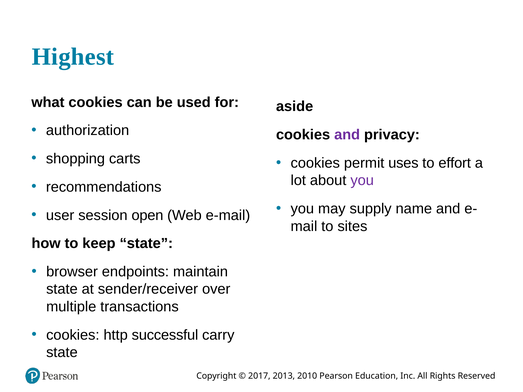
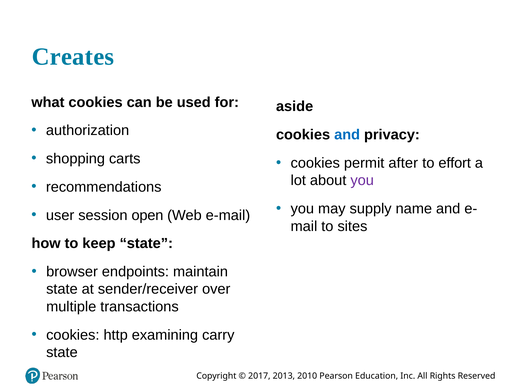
Highest: Highest -> Creates (73, 57)
and colour: purple -> blue (347, 135)
uses: uses -> after (403, 163)
successful: successful -> examining (165, 335)
